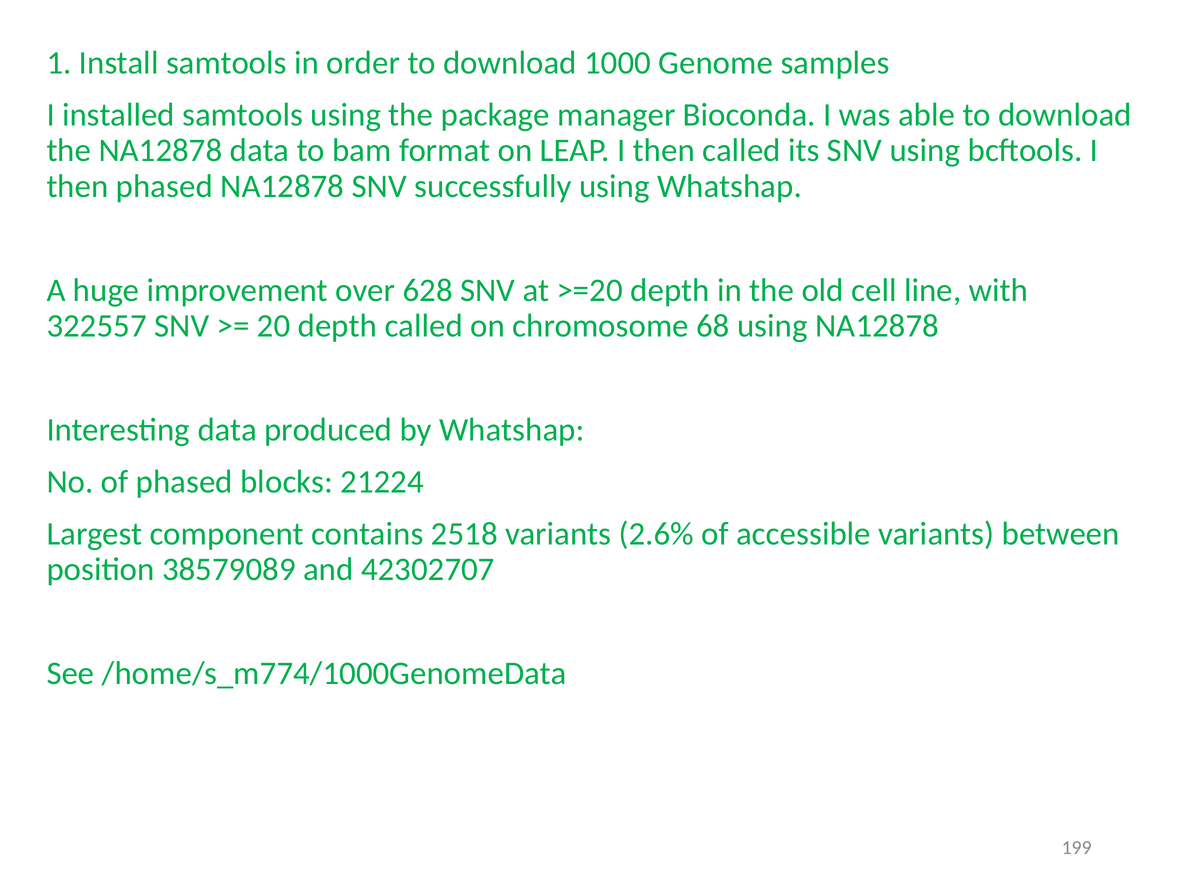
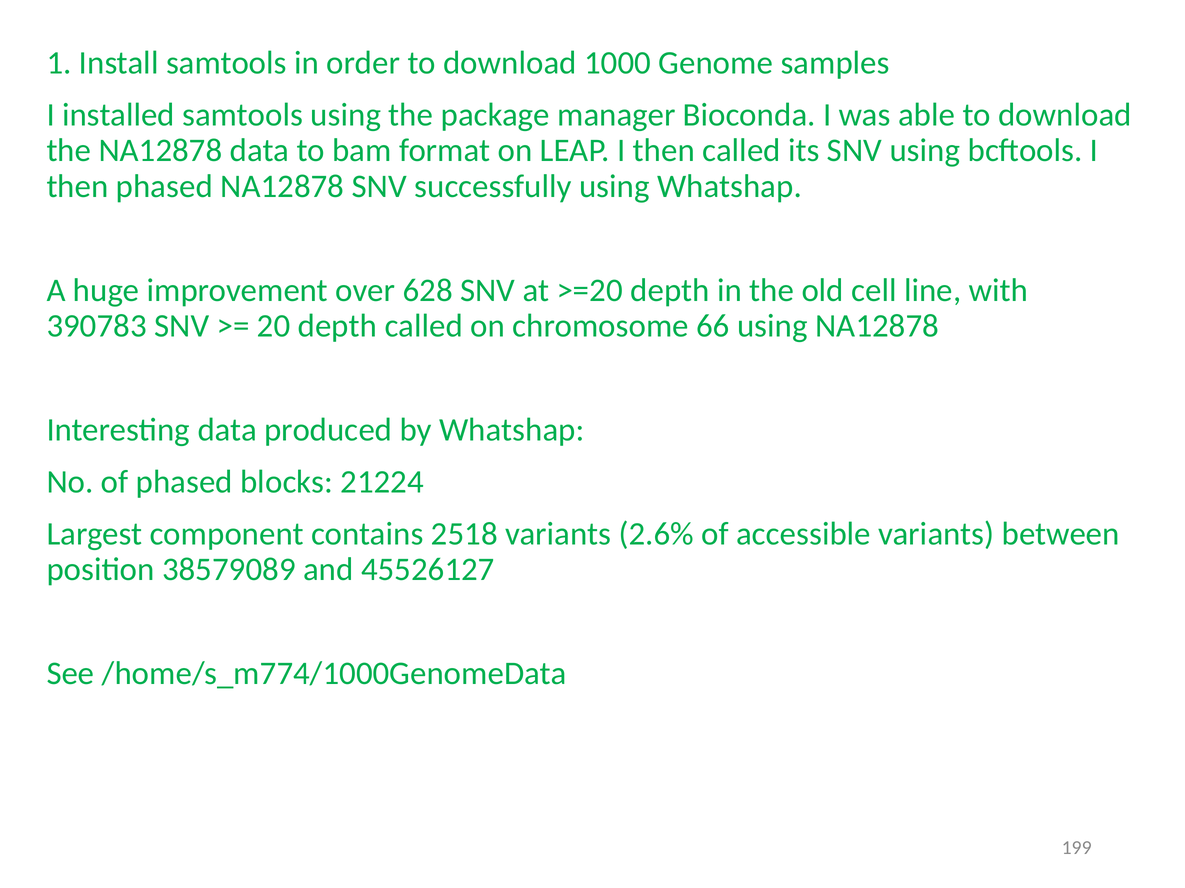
322557: 322557 -> 390783 (97, 326)
68: 68 -> 66 (713, 326)
42302707: 42302707 -> 45526127 (428, 570)
